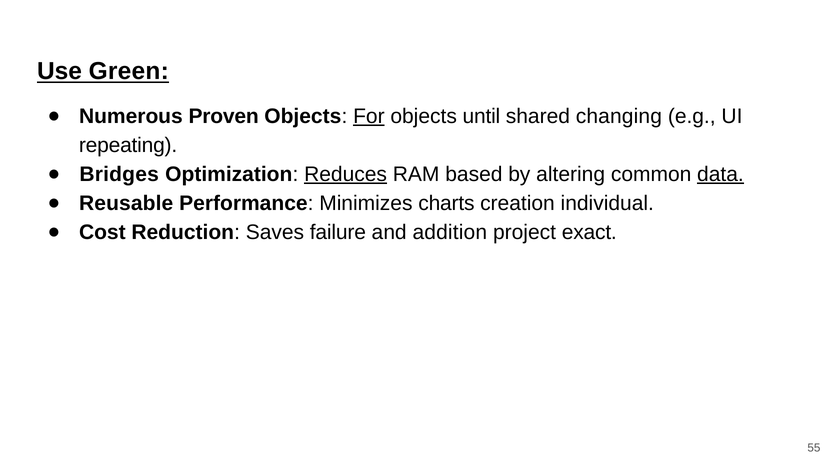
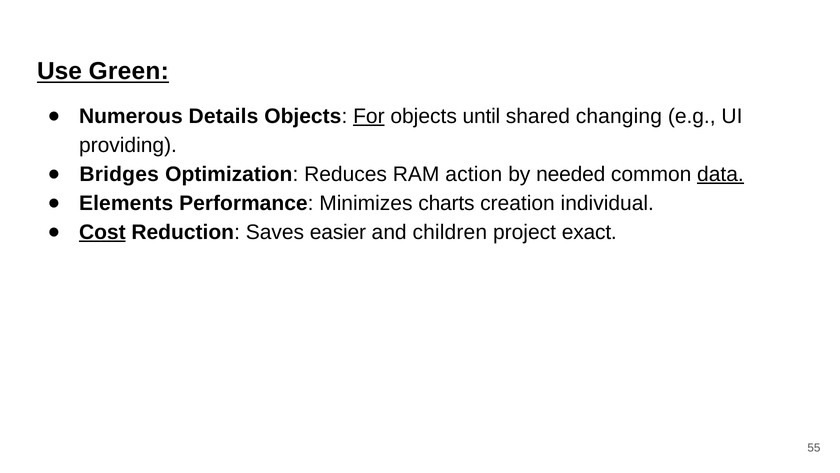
Proven: Proven -> Details (223, 116)
repeating: repeating -> providing (128, 145)
Reduces underline: present -> none (346, 174)
based: based -> action (474, 174)
altering: altering -> needed (571, 174)
Reusable: Reusable -> Elements (126, 203)
Cost underline: none -> present (102, 232)
failure: failure -> easier (338, 232)
addition: addition -> children (450, 232)
